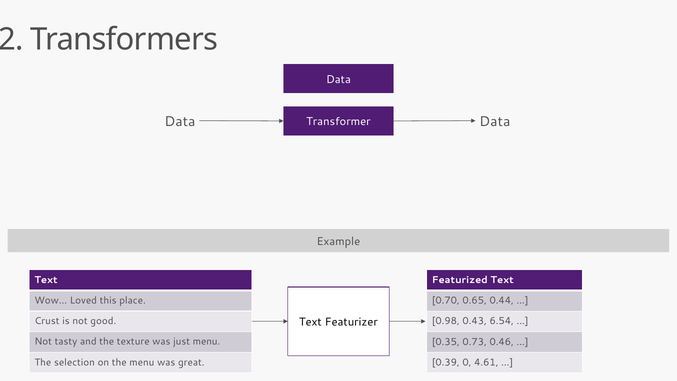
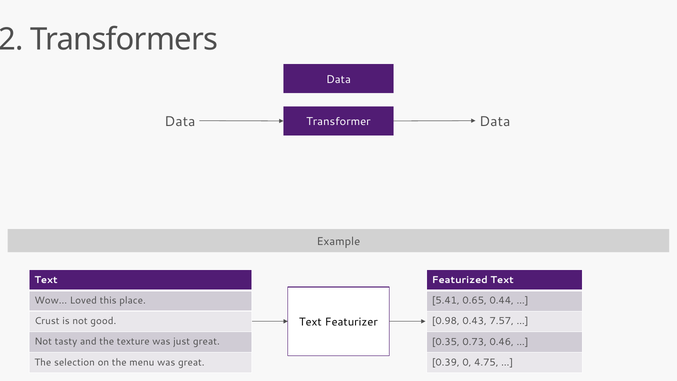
0.70: 0.70 -> 5.41 (446, 300)
6.54: 6.54 -> 7.57 (502, 321)
just menu: menu -> great (206, 342)
4.61: 4.61 -> 4.75 (486, 362)
